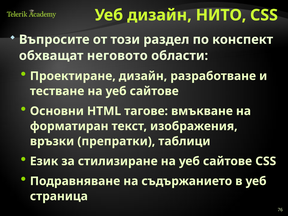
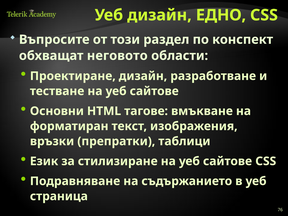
НИТО: НИТО -> ЕДНО (221, 15)
